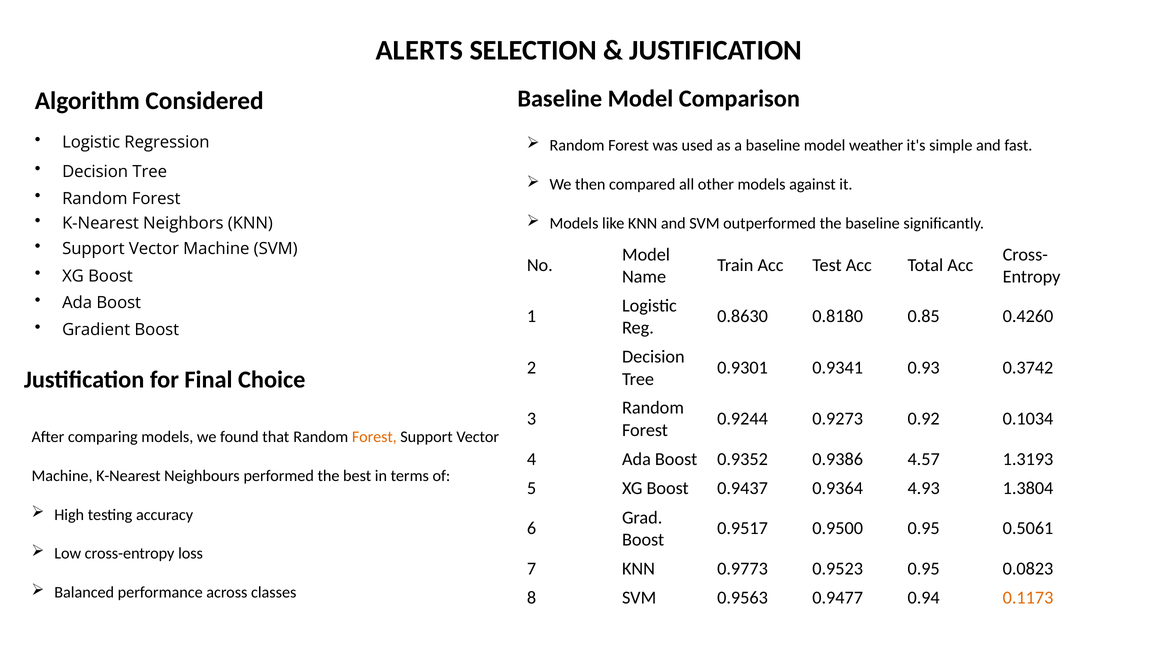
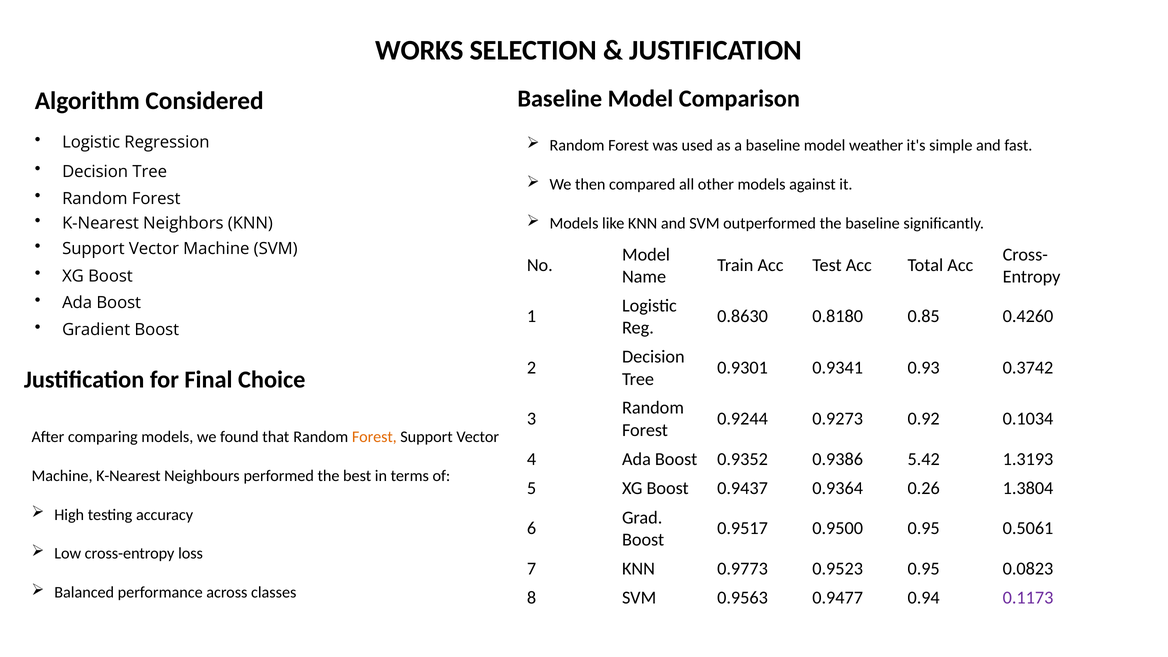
ALERTS: ALERTS -> WORKS (420, 50)
4.57: 4.57 -> 5.42 (924, 459)
4.93: 4.93 -> 0.26 (924, 488)
0.1173 colour: orange -> purple (1028, 598)
